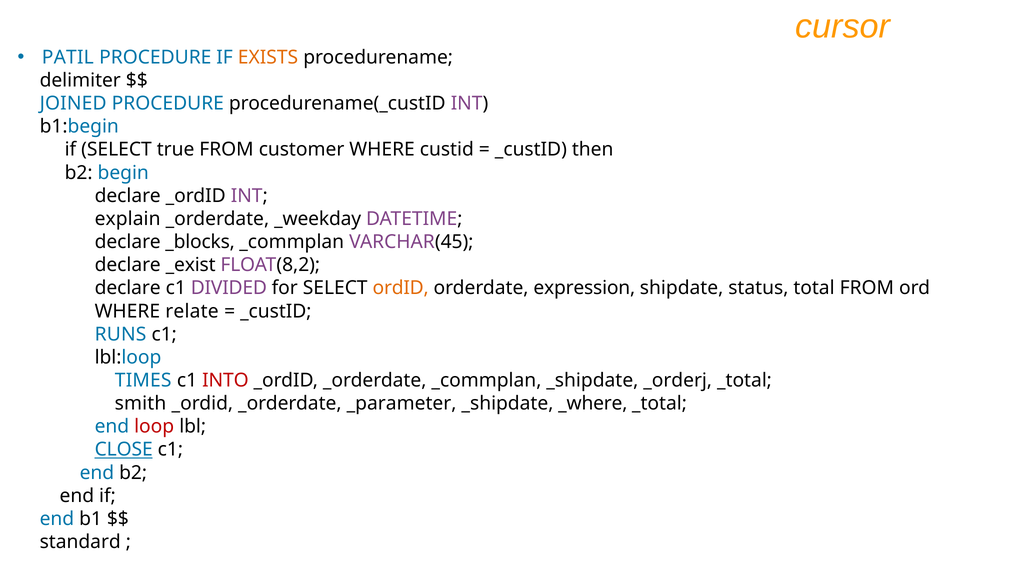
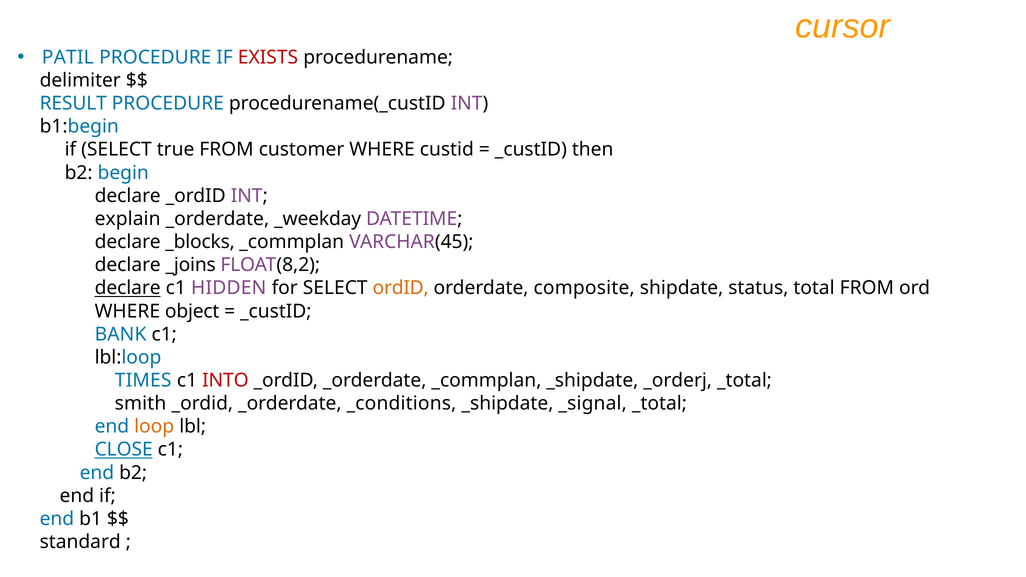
EXISTS colour: orange -> red (268, 57)
JOINED: JOINED -> RESULT (73, 103)
_exist: _exist -> _joins (191, 265)
declare underline: none -> present (128, 288)
DIVIDED: DIVIDED -> HIDDEN (229, 288)
expression: expression -> composite (584, 288)
relate: relate -> object (192, 311)
RUNS: RUNS -> BANK (121, 334)
_parameter: _parameter -> _conditions (401, 404)
_where: _where -> _signal (593, 404)
loop colour: red -> orange (154, 427)
